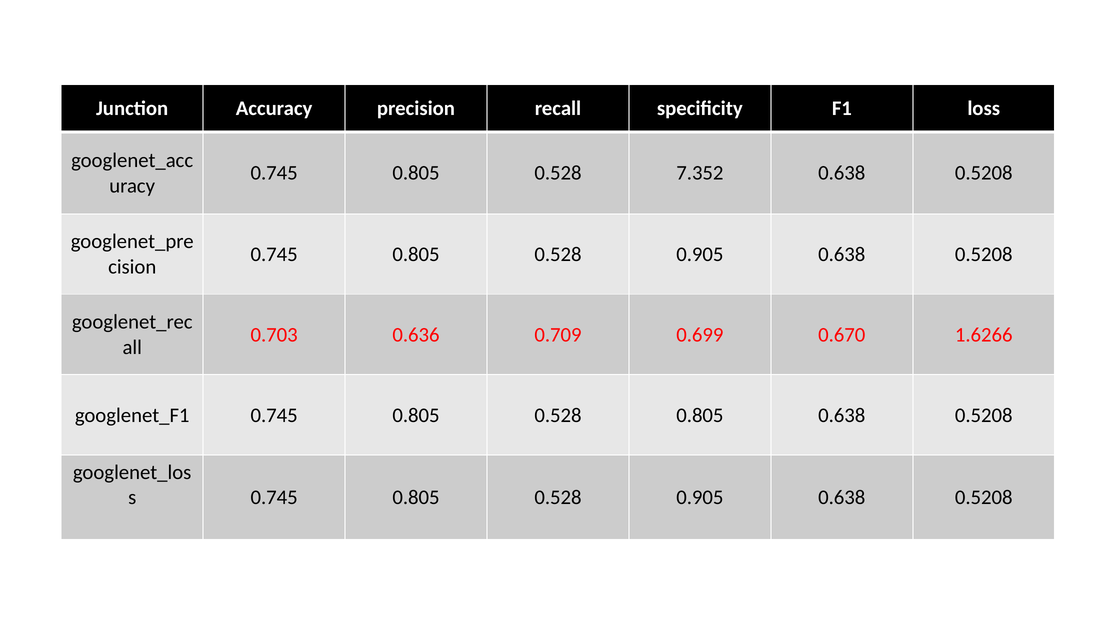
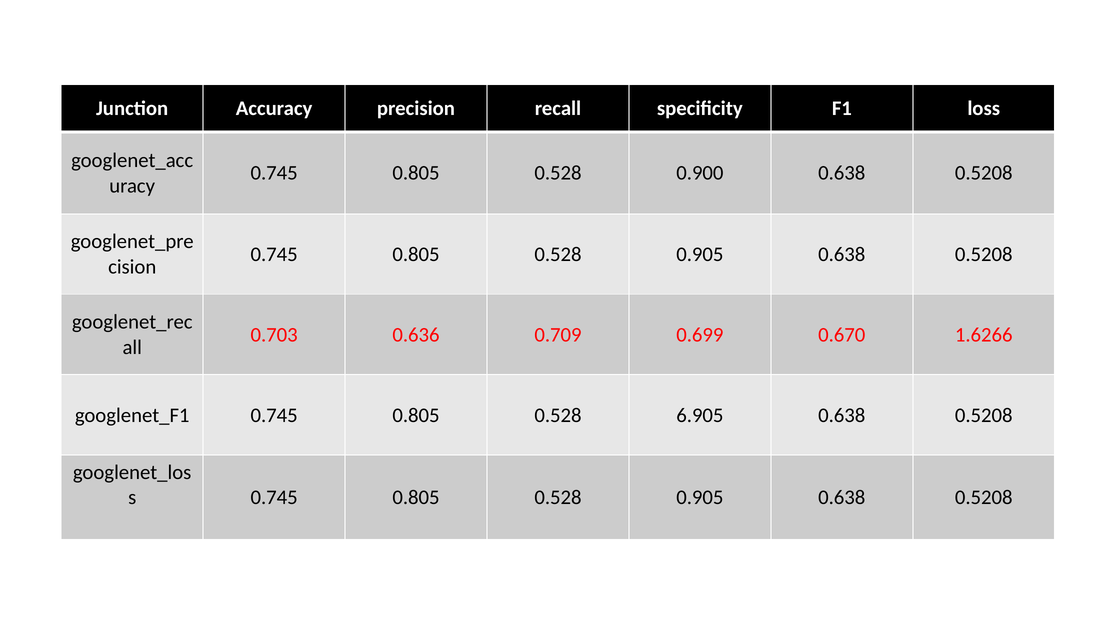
7.352: 7.352 -> 0.900 (700, 173)
0.528 0.805: 0.805 -> 6.905 (700, 416)
